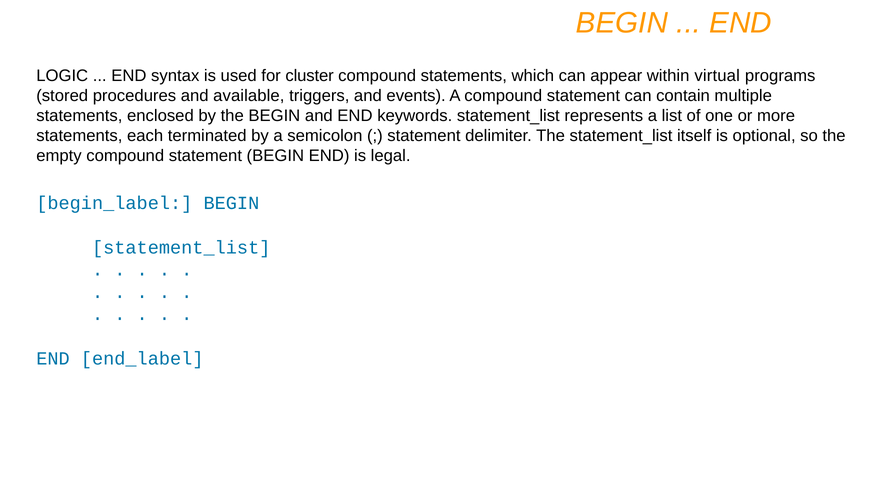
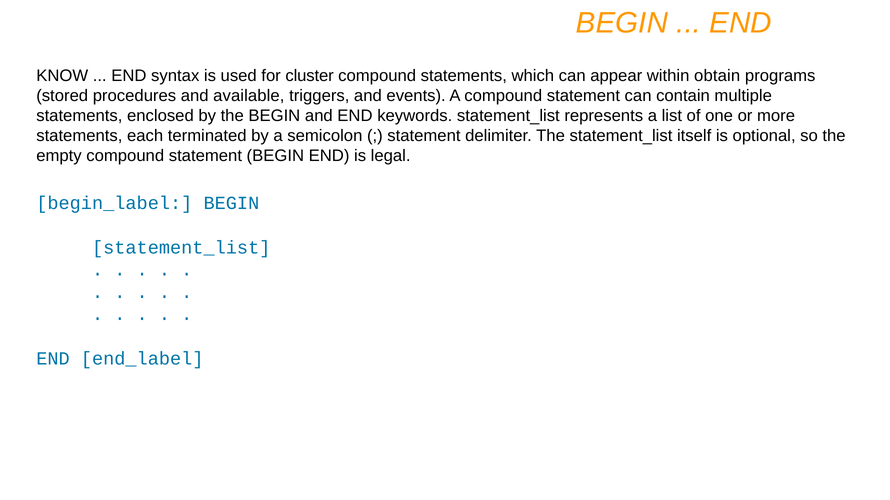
LOGIC: LOGIC -> KNOW (62, 76)
virtual: virtual -> obtain (717, 76)
